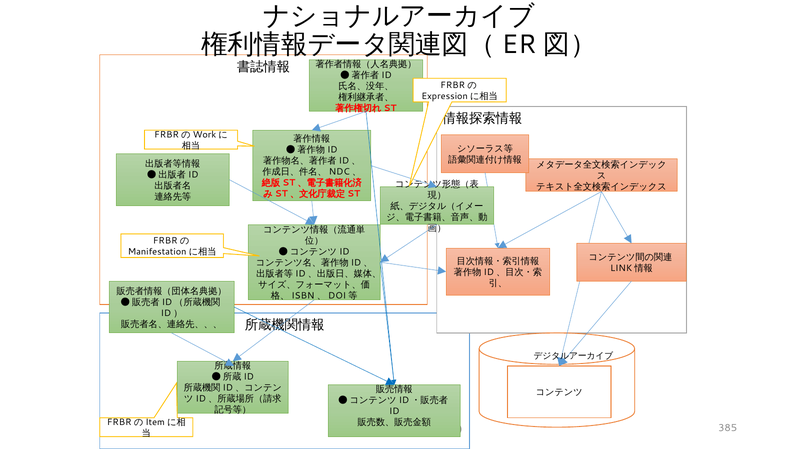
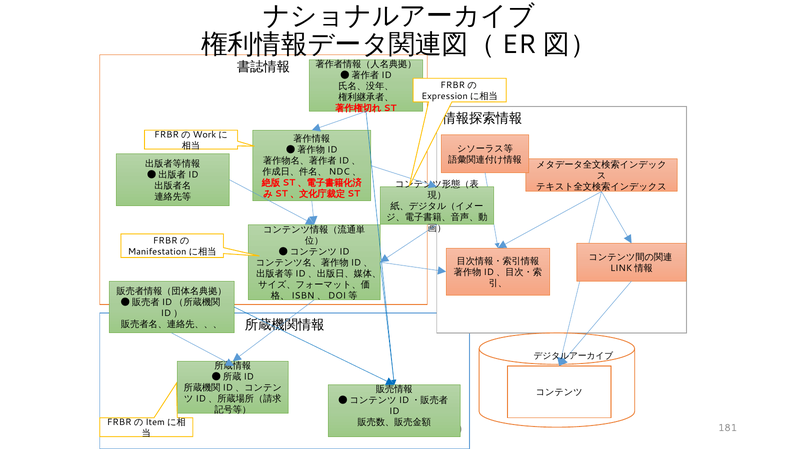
385: 385 -> 181 (728, 428)
